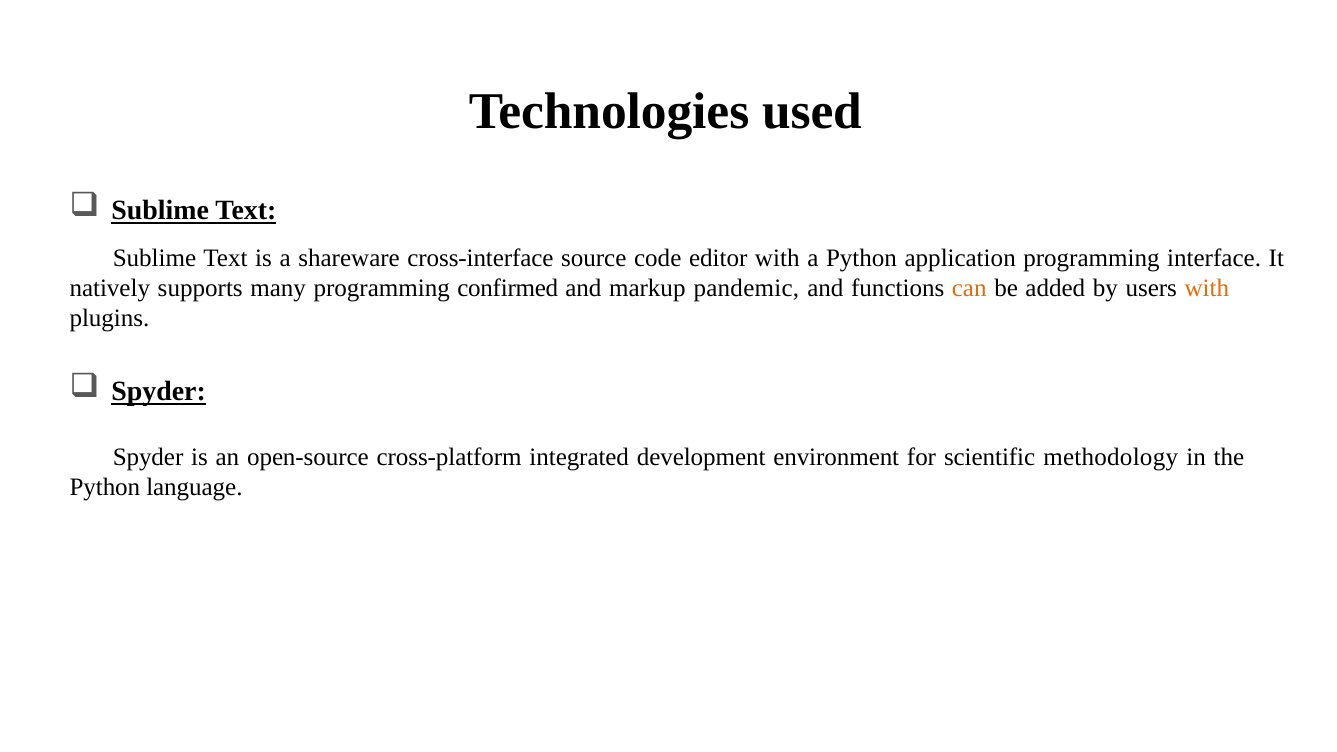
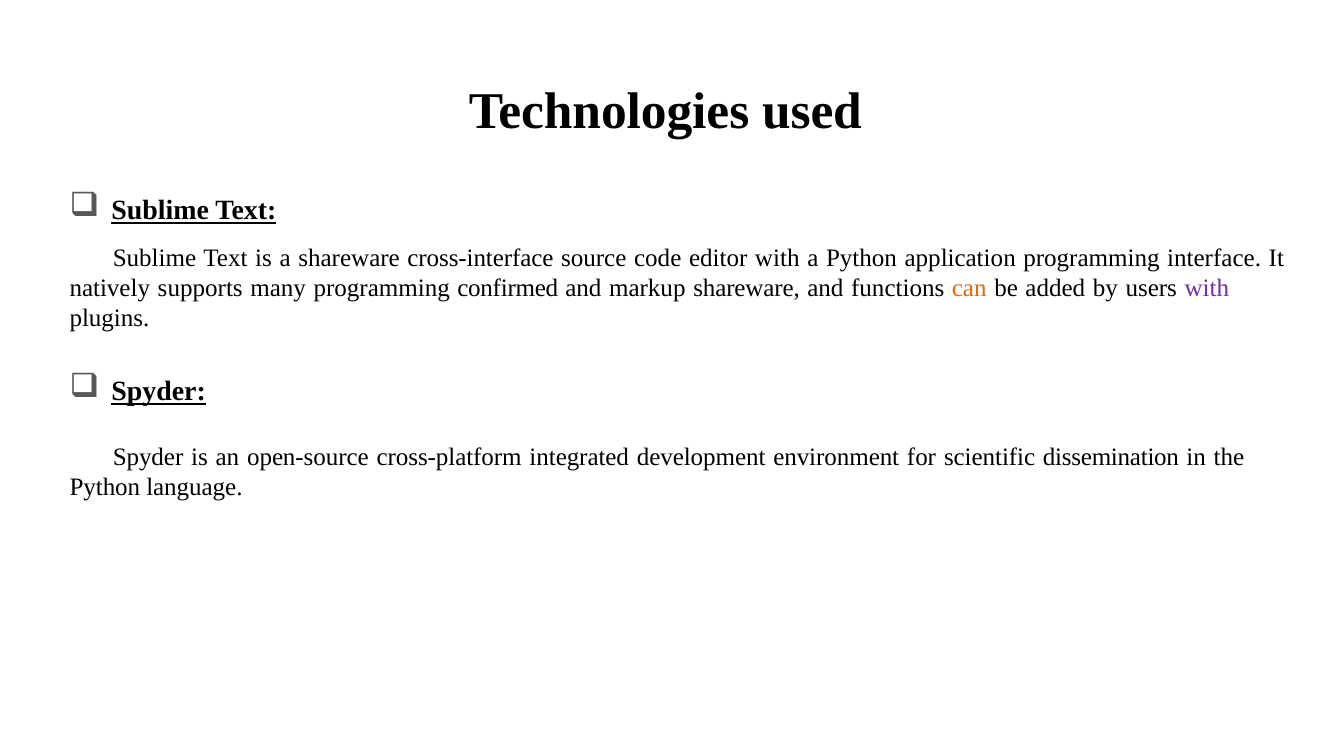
markup pandemic: pandemic -> shareware (747, 289)
with colour: orange -> purple (1207, 289)
methodology: methodology -> dissemination (1111, 457)
